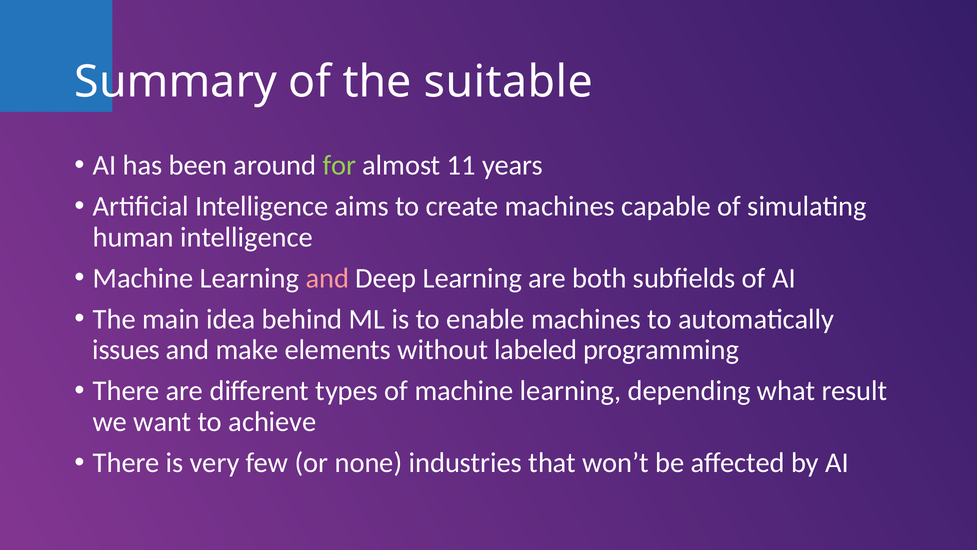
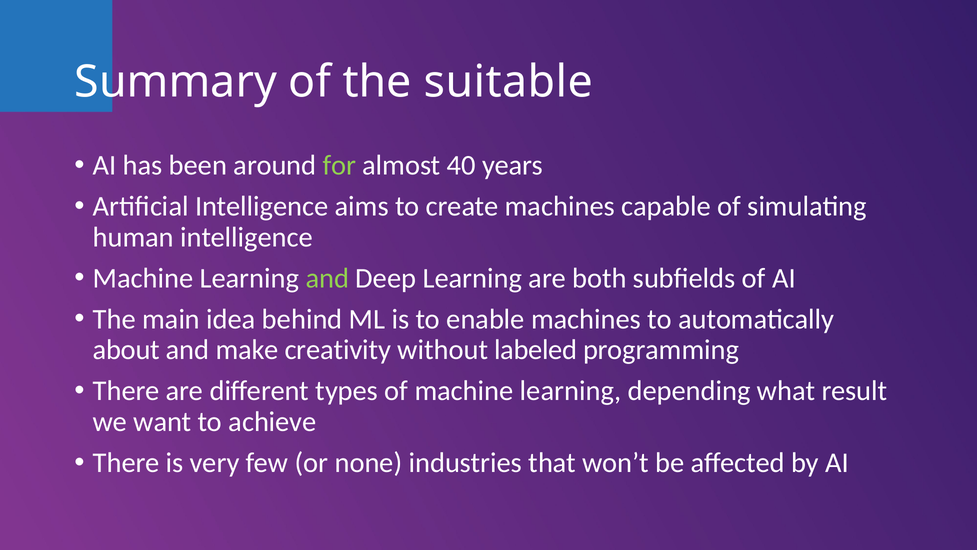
11: 11 -> 40 (461, 165)
and colour: pink -> light green (327, 278)
issues: issues -> about (126, 350)
elements: elements -> creativity (338, 350)
